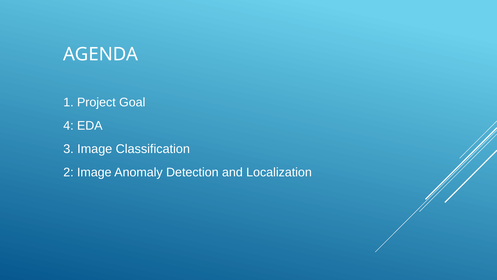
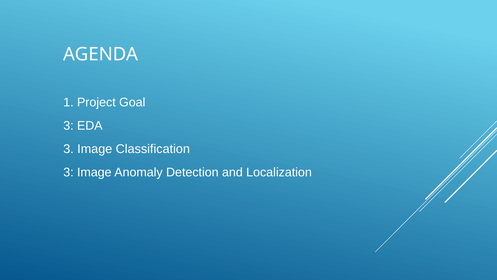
4: 4 -> 3 (68, 125)
2: 2 -> 3 (68, 172)
